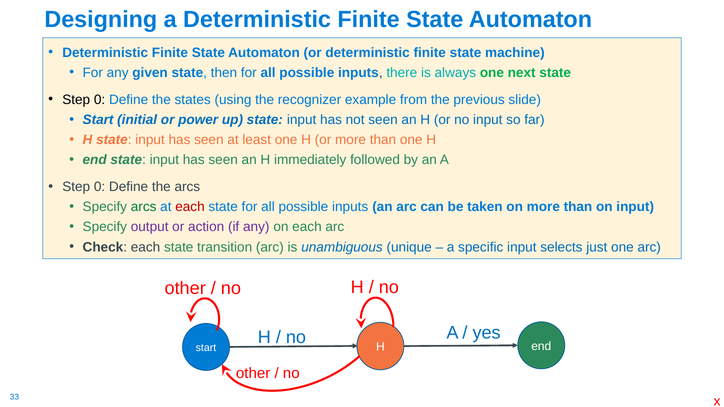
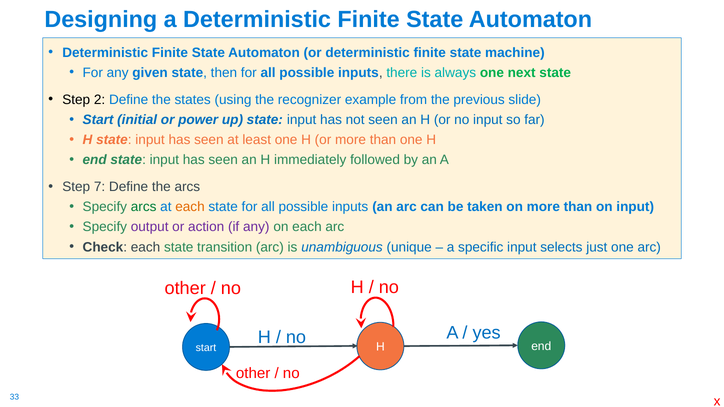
0: 0 -> 2 (100, 100)
0: 0 -> 7 (100, 187)
each colour: red -> orange (190, 207)
